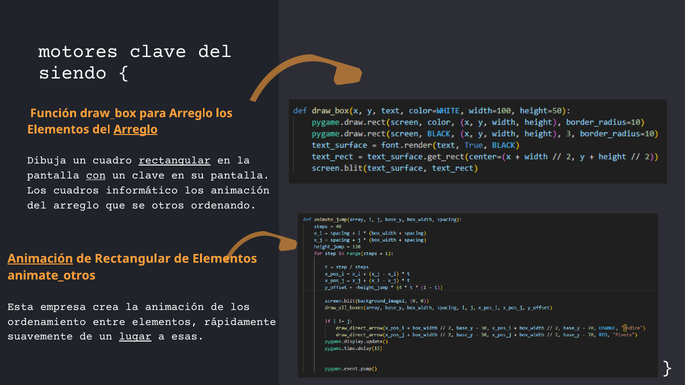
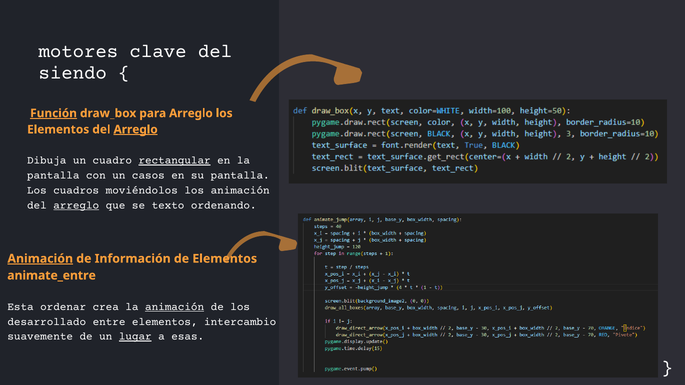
Función underline: none -> present (54, 113)
con underline: present -> none (96, 175)
un clave: clave -> casos (148, 175)
informático: informático -> moviéndolos (142, 190)
arreglo underline: none -> present (76, 205)
otros: otros -> texto (168, 205)
de Rectangular: Rectangular -> Información (133, 259)
animate_otros: animate_otros -> animate_entre (52, 276)
empresa: empresa -> ordenar (63, 307)
animación underline: none -> present (175, 307)
ordenamiento: ordenamiento -> desarrollado (47, 322)
rápidamente: rápidamente -> intercambio (240, 322)
